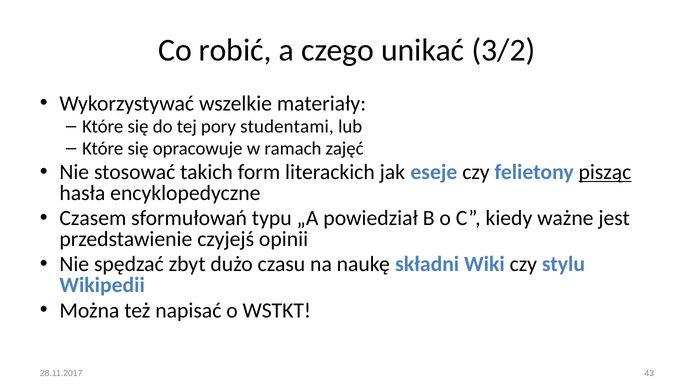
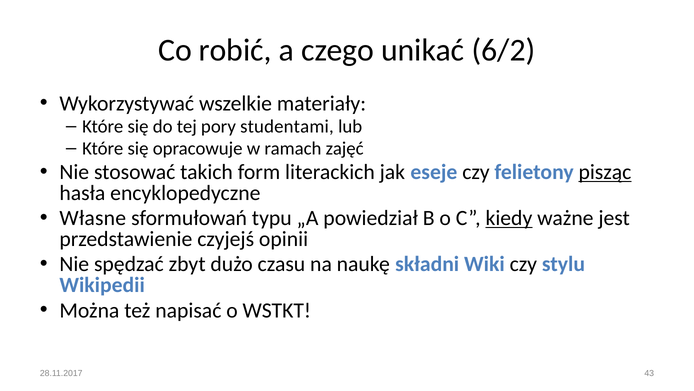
3/2: 3/2 -> 6/2 (503, 50)
Czasem: Czasem -> Własne (93, 218)
kiedy underline: none -> present (509, 218)
